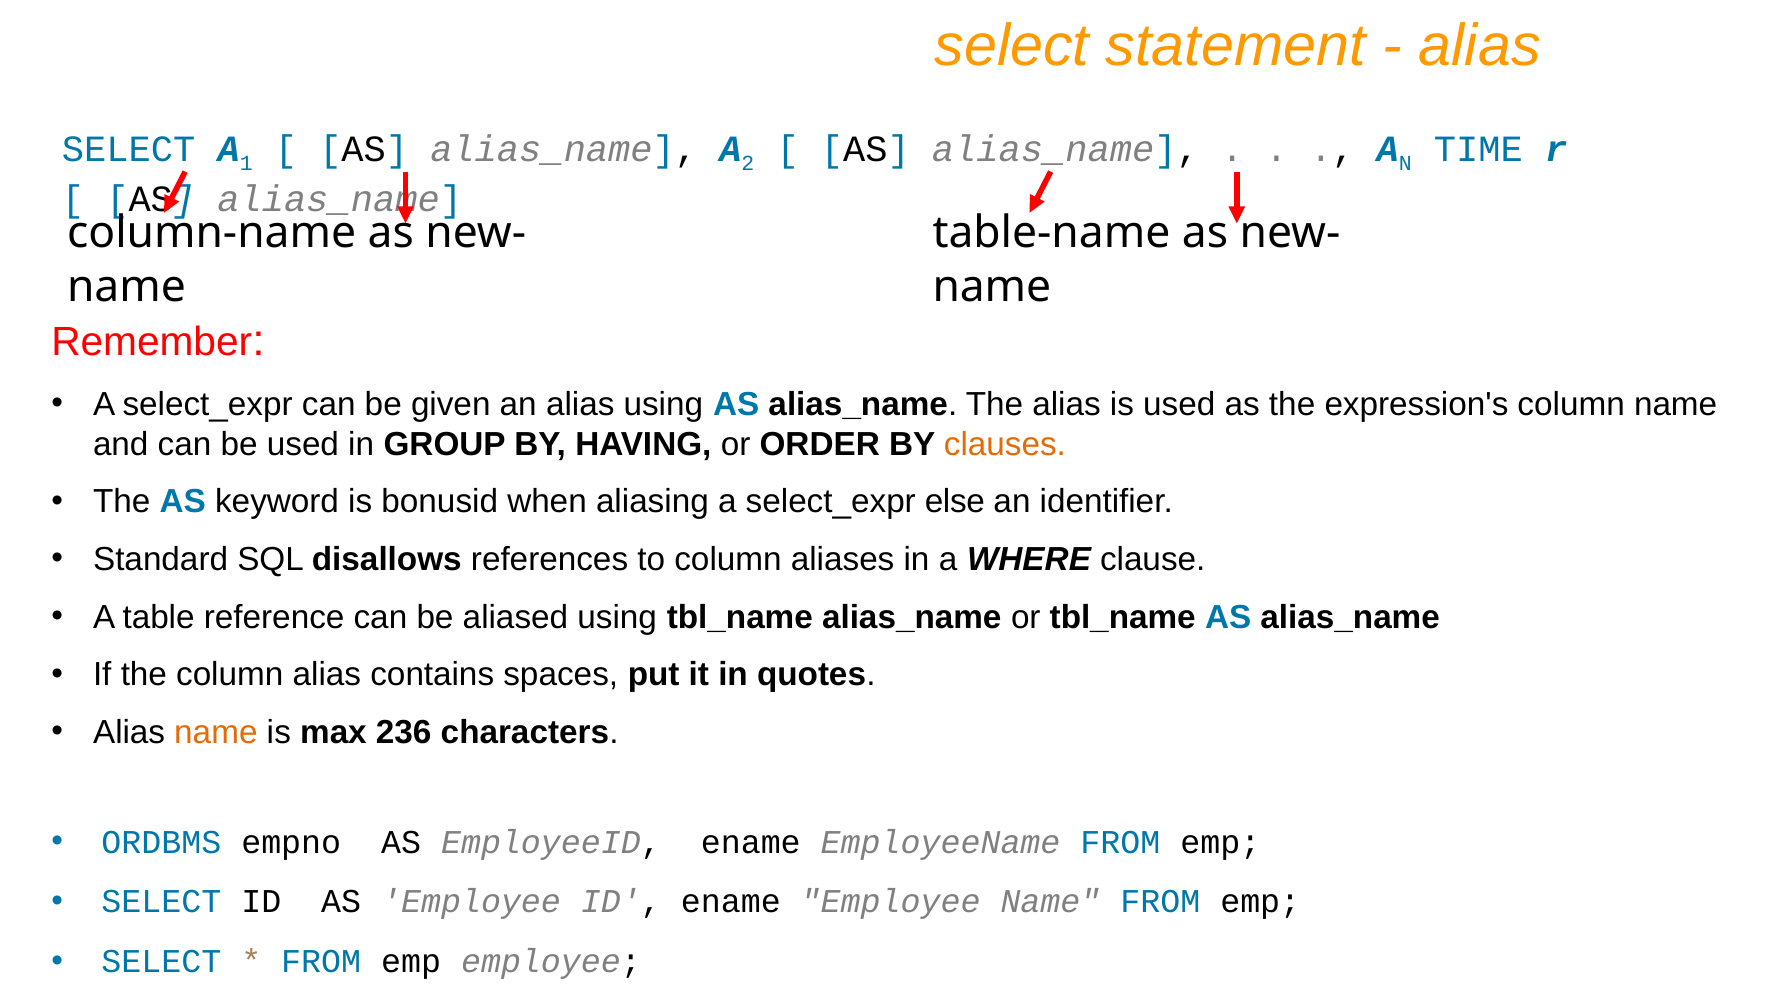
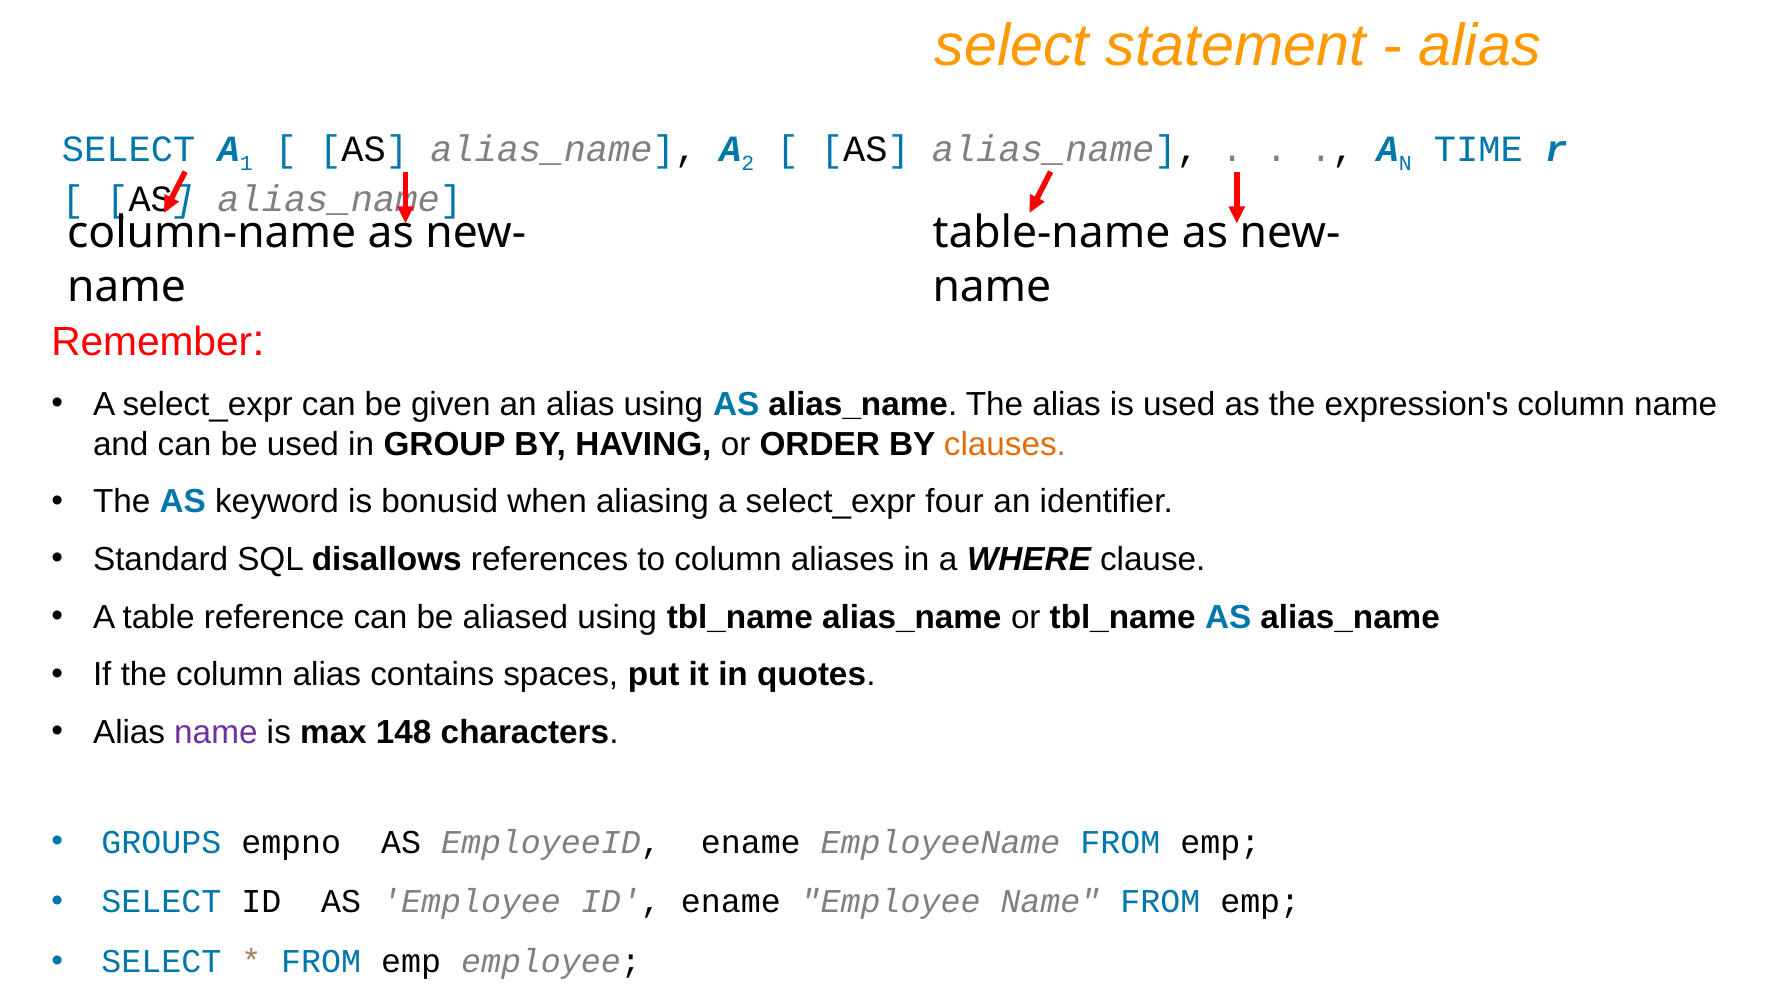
else: else -> four (954, 502)
name colour: orange -> purple (216, 733)
236: 236 -> 148 (404, 733)
ORDBMS: ORDBMS -> GROUPS (161, 842)
